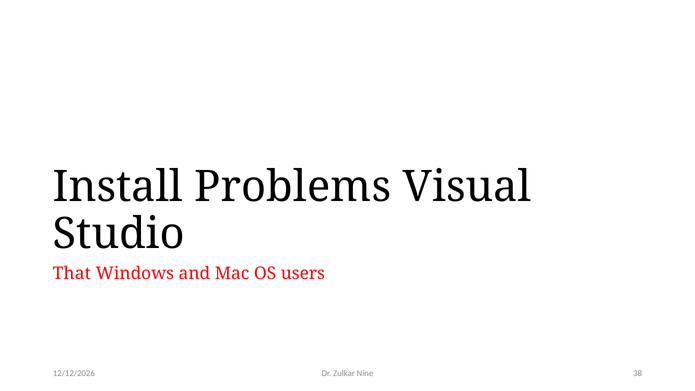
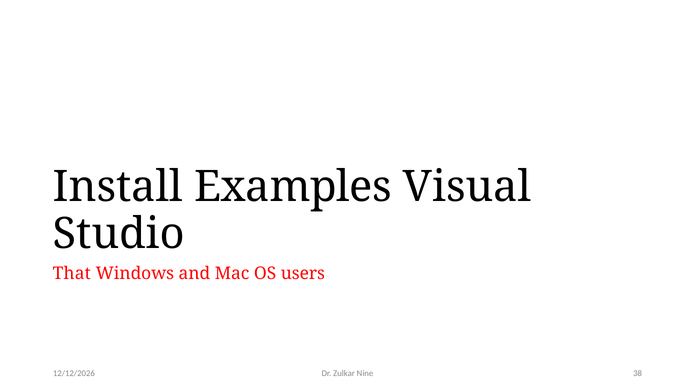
Problems: Problems -> Examples (293, 187)
